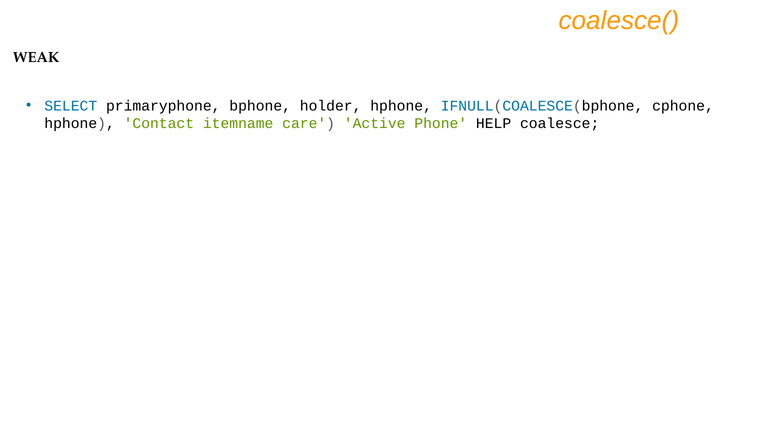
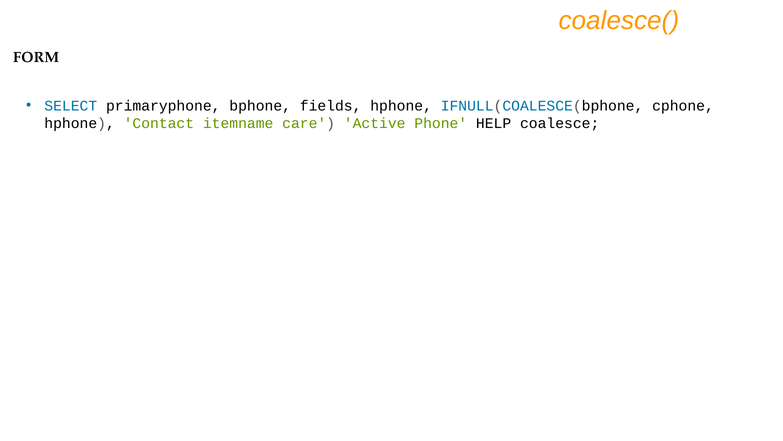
WEAK: WEAK -> FORM (36, 57)
holder: holder -> fields (331, 106)
